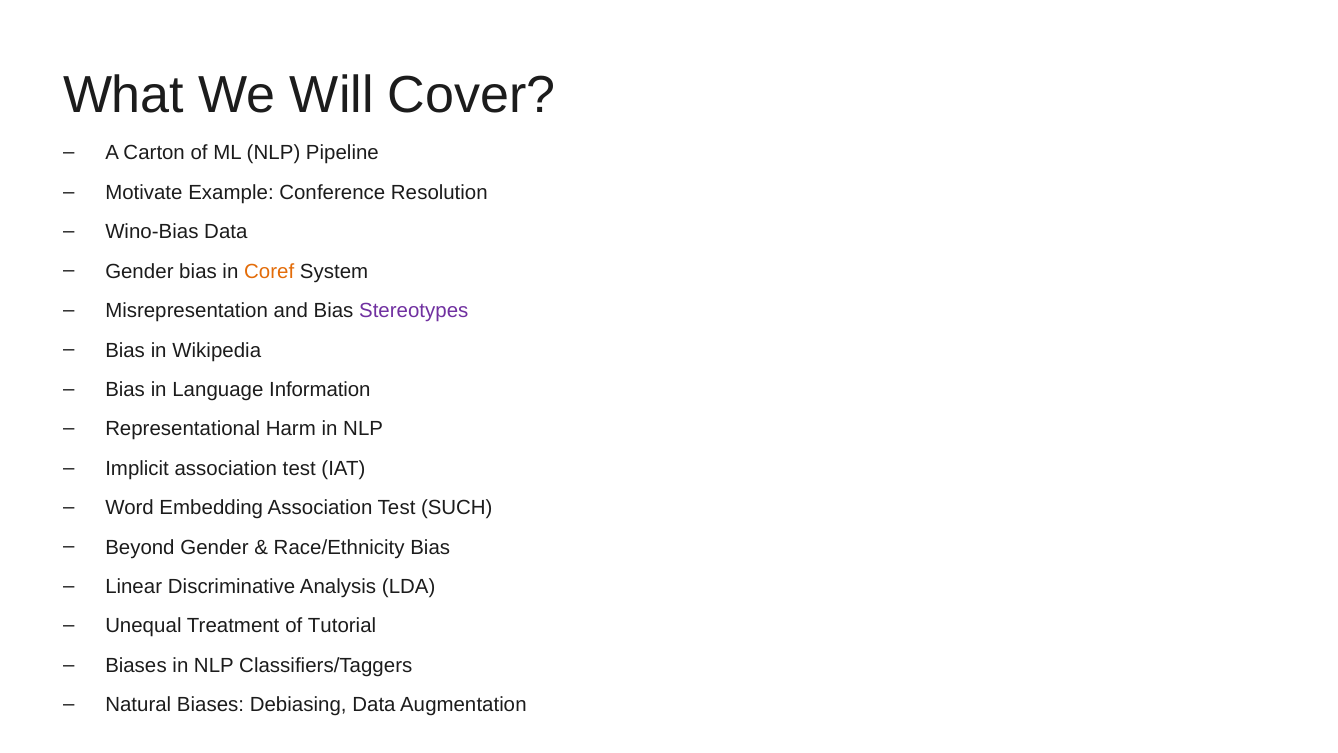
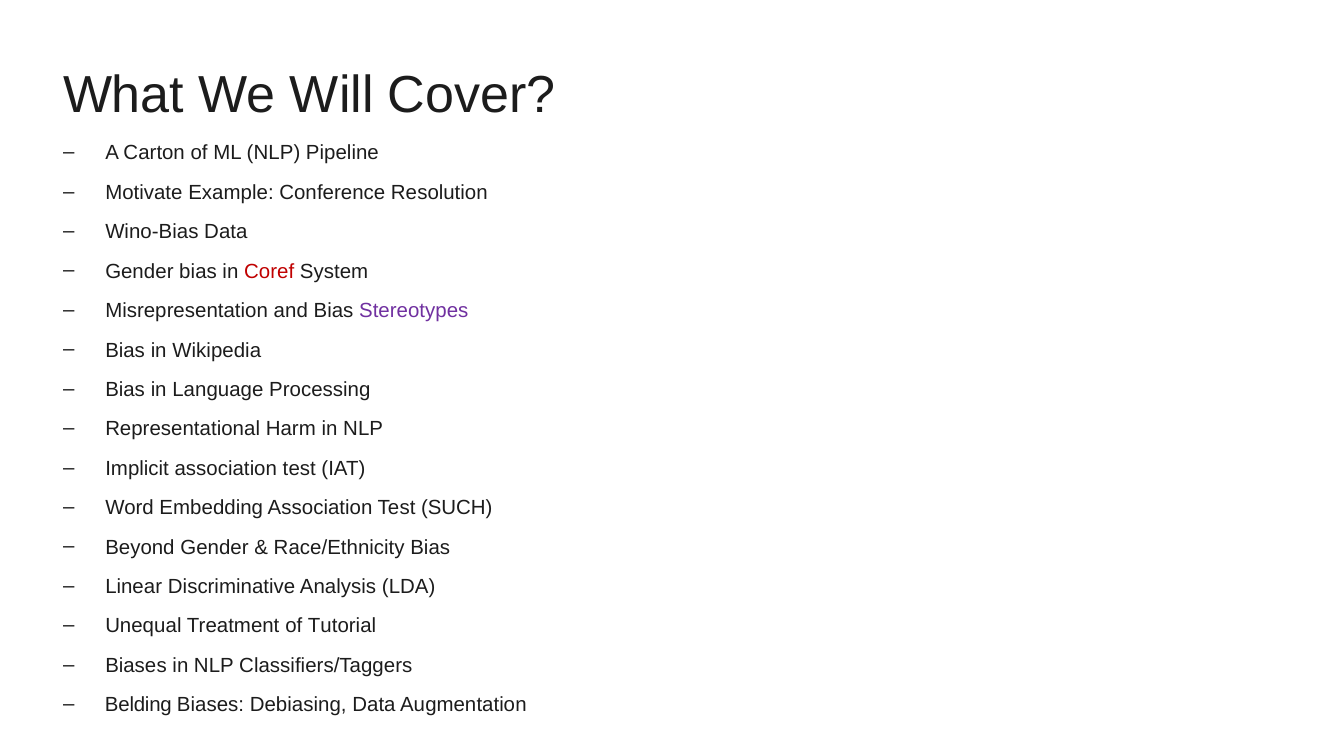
Coref colour: orange -> red (269, 271)
Information: Information -> Processing (320, 389)
Natural: Natural -> Belding (138, 705)
